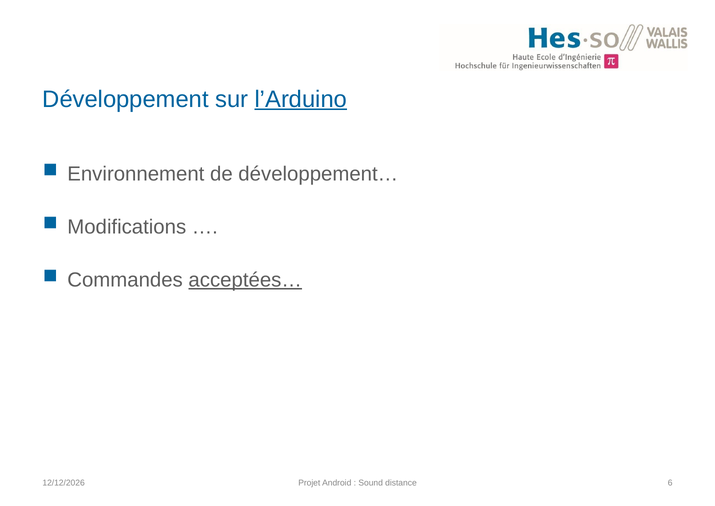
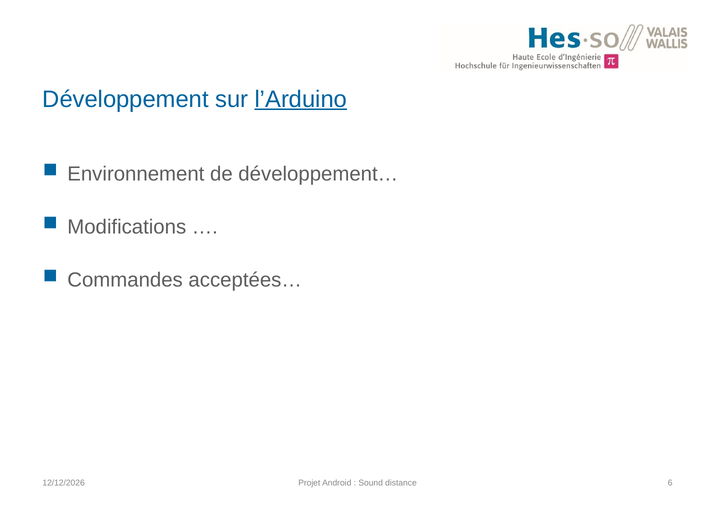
acceptées… underline: present -> none (245, 280)
